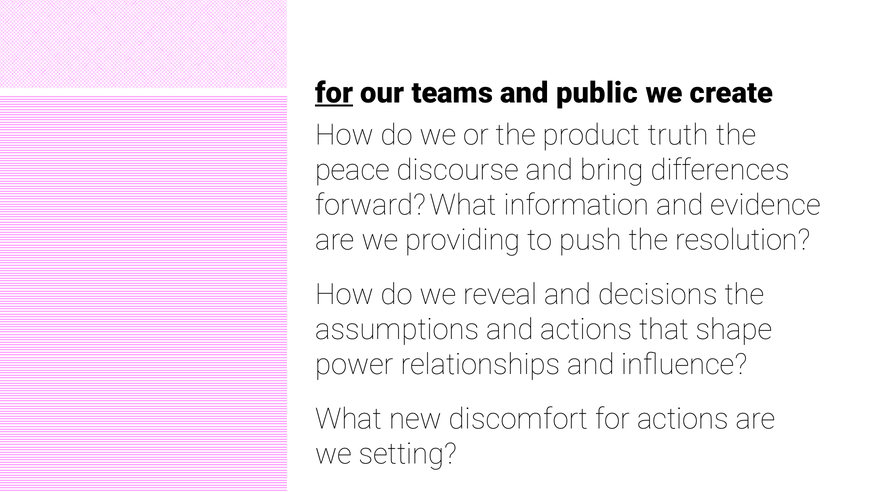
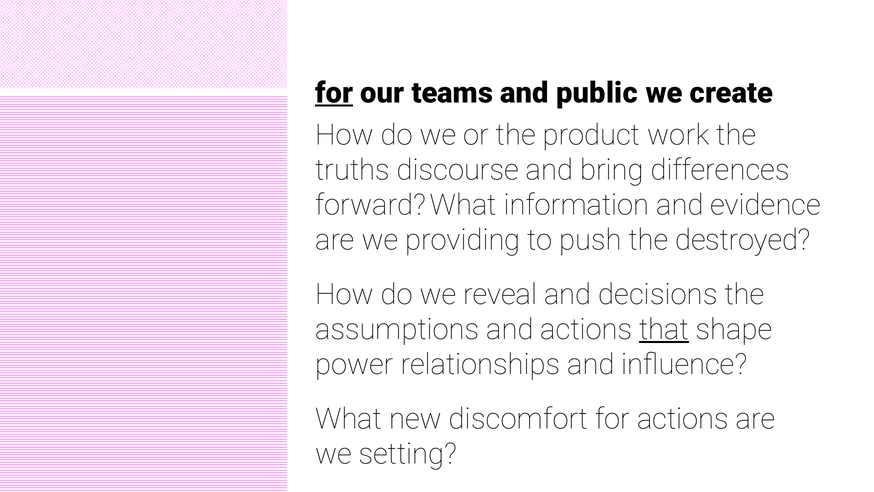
truth: truth -> work (678, 135)
peace: peace -> truths (352, 170)
resolution: resolution -> destroyed (743, 240)
that underline: none -> present (664, 329)
